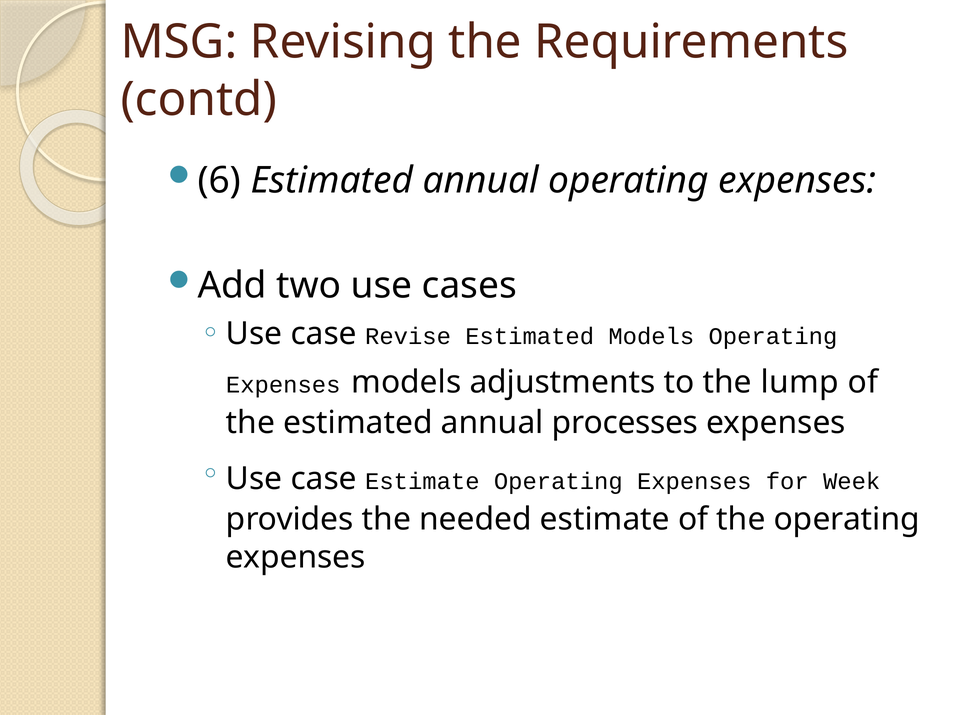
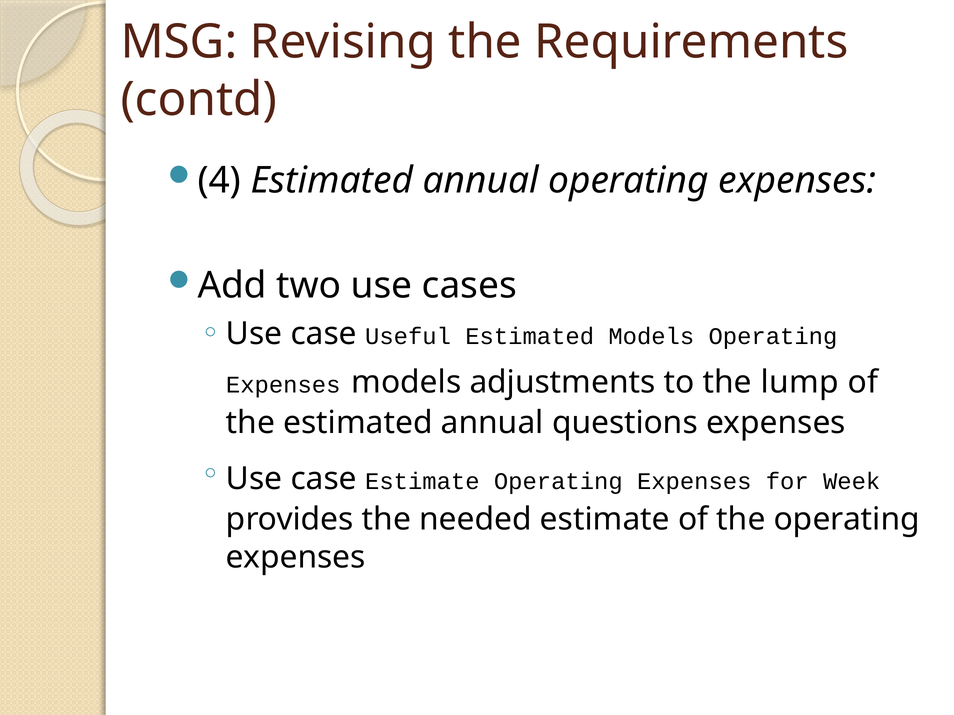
6: 6 -> 4 (219, 181)
Revise: Revise -> Useful (408, 337)
processes: processes -> questions (625, 423)
